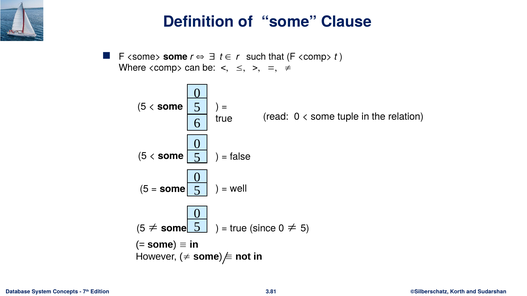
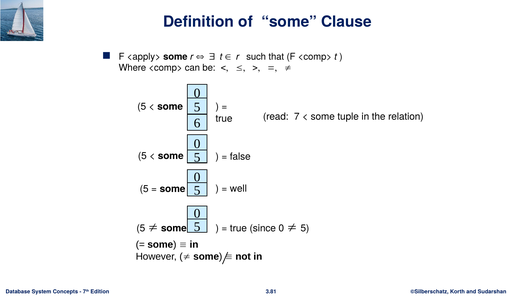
<some>: <some> -> <apply> (144, 57)
read 0: 0 -> 7 (297, 117)
